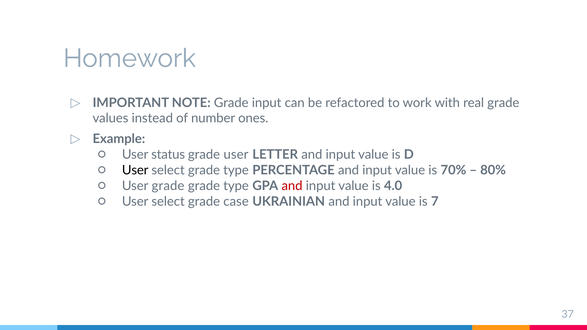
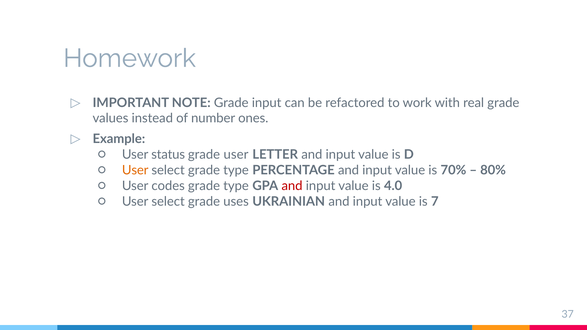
User colour: black -> orange (135, 170)
User grade: grade -> codes (168, 186)
case: case -> uses (236, 202)
